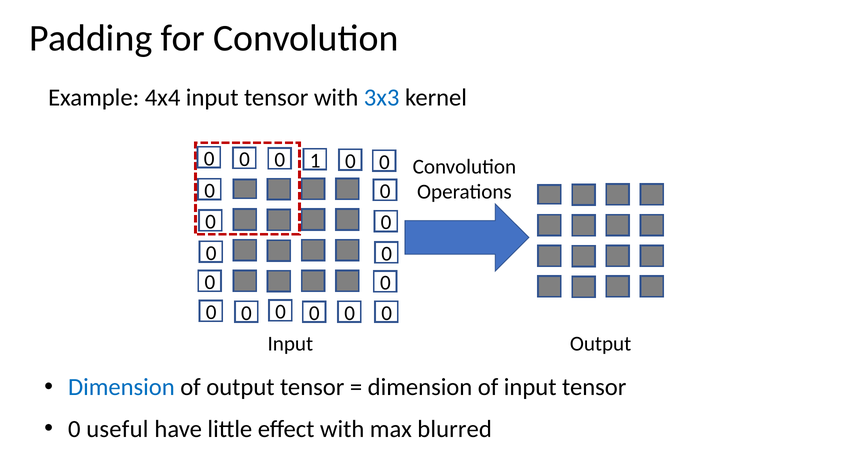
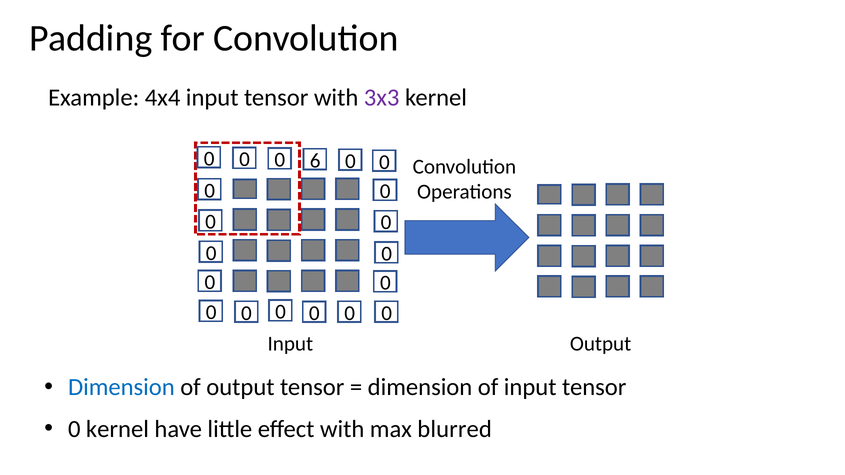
3x3 colour: blue -> purple (382, 98)
1: 1 -> 6 (315, 161)
0 useful: useful -> kernel (117, 429)
